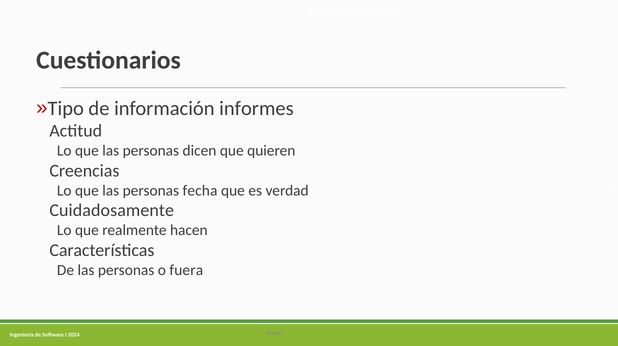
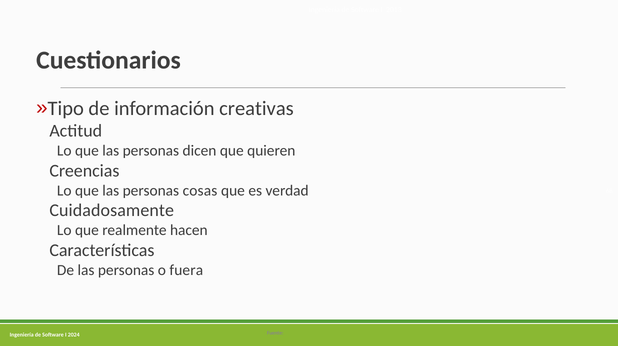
informes: informes -> creativas (256, 108)
fecha: fecha -> cosas (200, 191)
